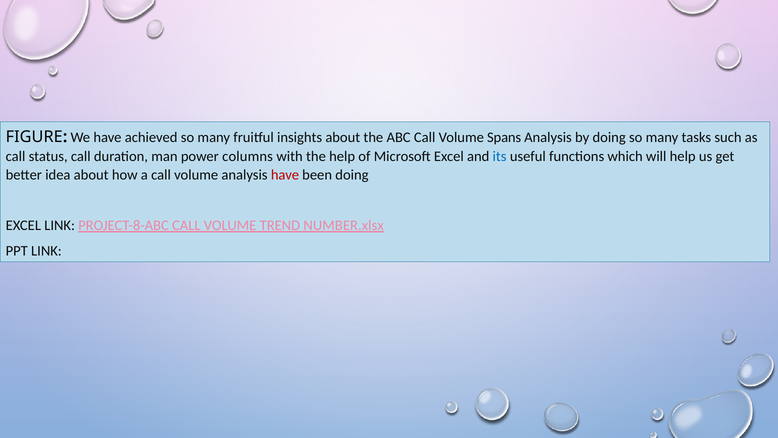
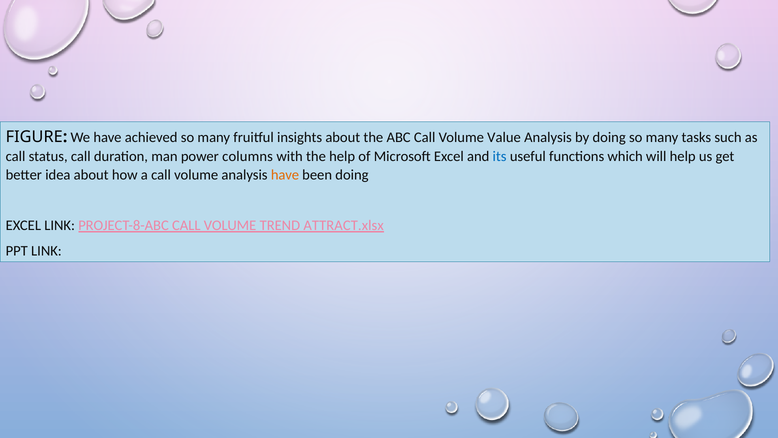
Spans: Spans -> Value (504, 137)
have colour: red -> orange (285, 175)
NUMBER.xlsx: NUMBER.xlsx -> ATTRACT.xlsx (344, 225)
